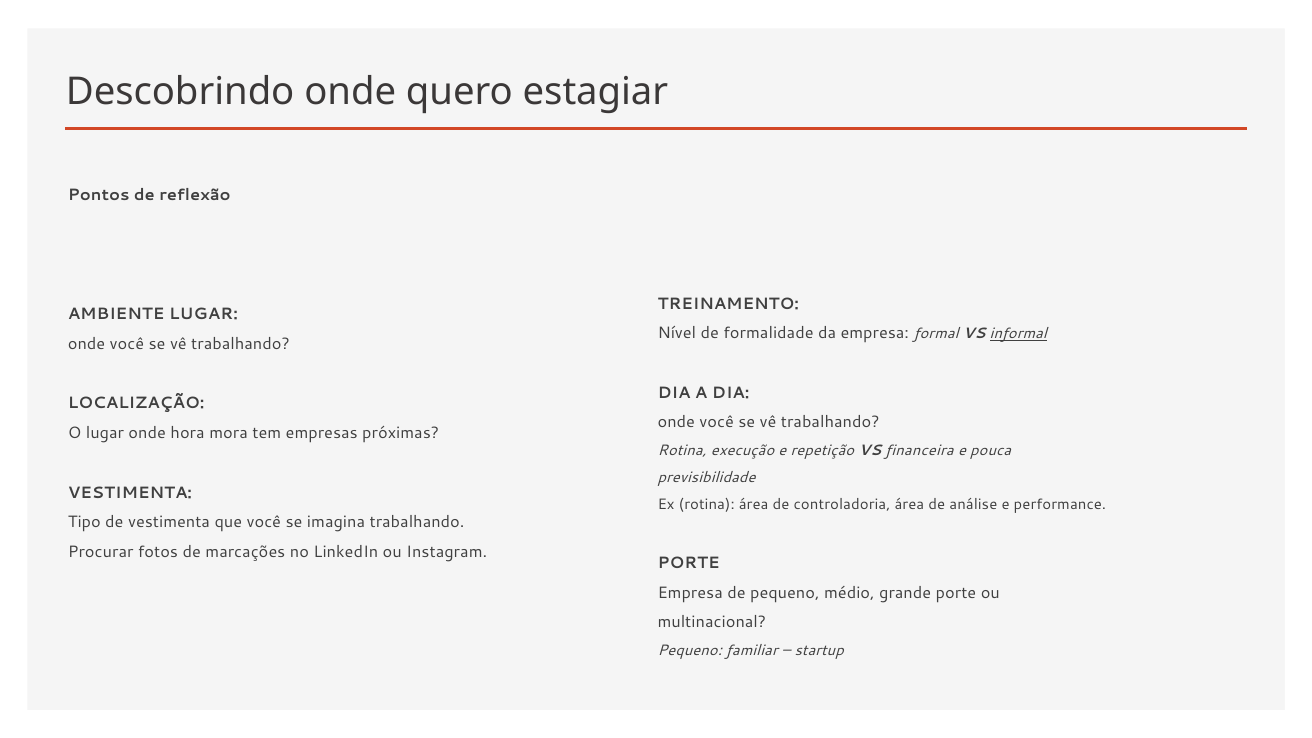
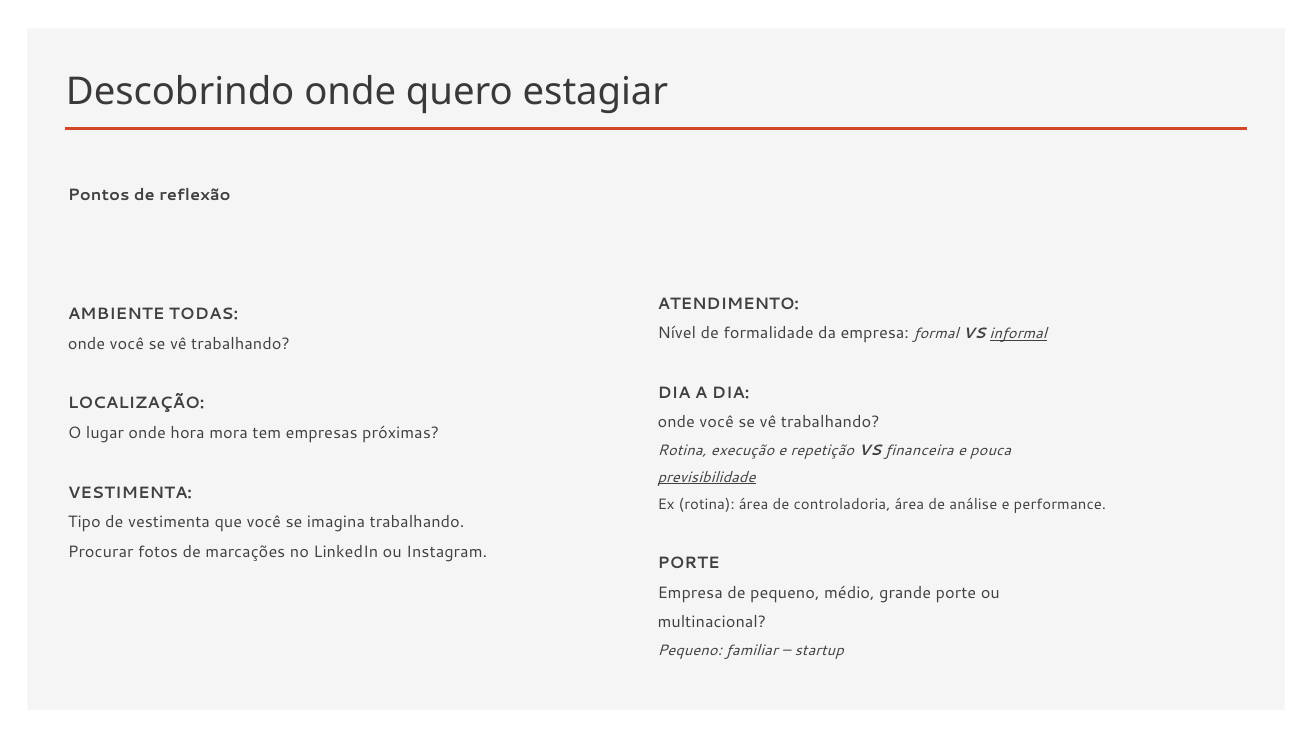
TREINAMENTO: TREINAMENTO -> ATENDIMENTO (728, 304)
AMBIENTE LUGAR: LUGAR -> TODAS (204, 314)
previsibilidade underline: none -> present (707, 477)
